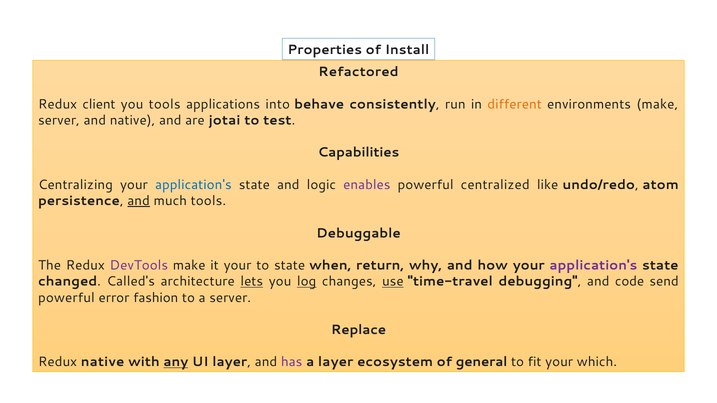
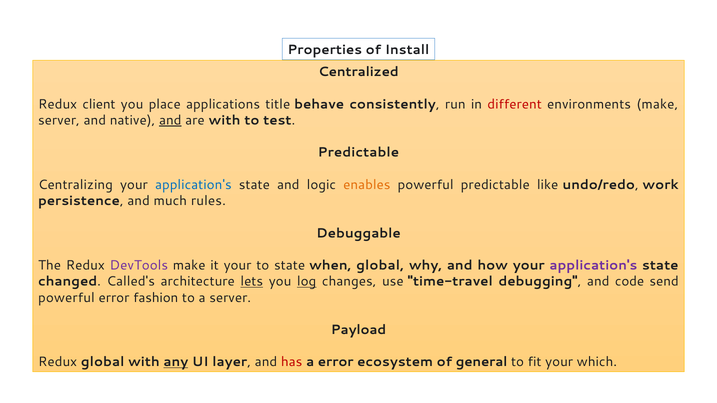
Refactored: Refactored -> Centralized (358, 72)
you tools: tools -> place (165, 104)
into: into -> title (278, 104)
different colour: orange -> red (515, 104)
and underline: none -> present (170, 120)
are jotai: jotai -> with (225, 120)
Capabilities: Capabilities -> Predictable (358, 153)
enables colour: purple -> orange (367, 185)
powerful centralized: centralized -> predictable (495, 185)
atom: atom -> work (661, 185)
and underline: present -> none (139, 201)
much tools: tools -> rules (208, 201)
when return: return -> global (380, 266)
use underline: present -> none (393, 282)
Replace: Replace -> Payload (359, 330)
Redux native: native -> global (103, 362)
has colour: purple -> red (292, 362)
a layer: layer -> error (336, 362)
